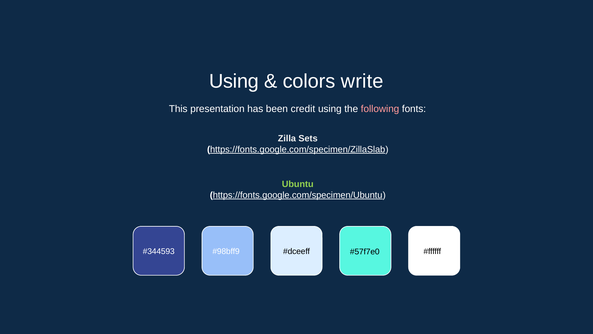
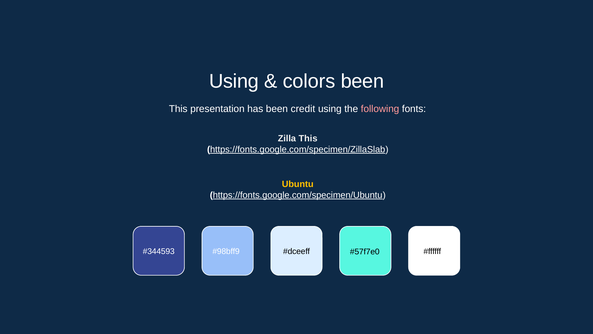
colors write: write -> been (362, 81)
Zilla Sets: Sets -> This (308, 138)
Ubuntu colour: light green -> yellow (298, 184)
